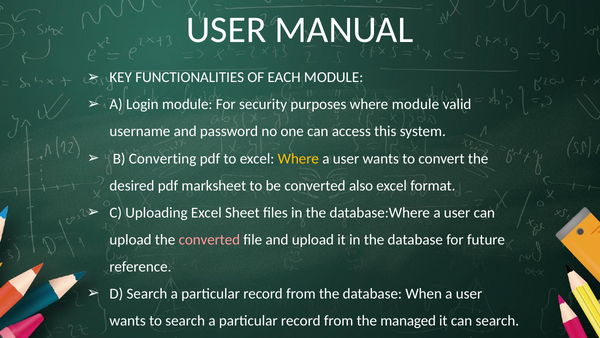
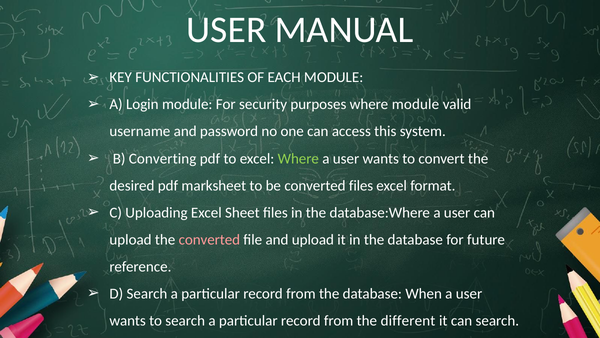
Where colour: yellow -> light green (298, 158)
converted also: also -> files (361, 185)
managed: managed -> different (408, 320)
